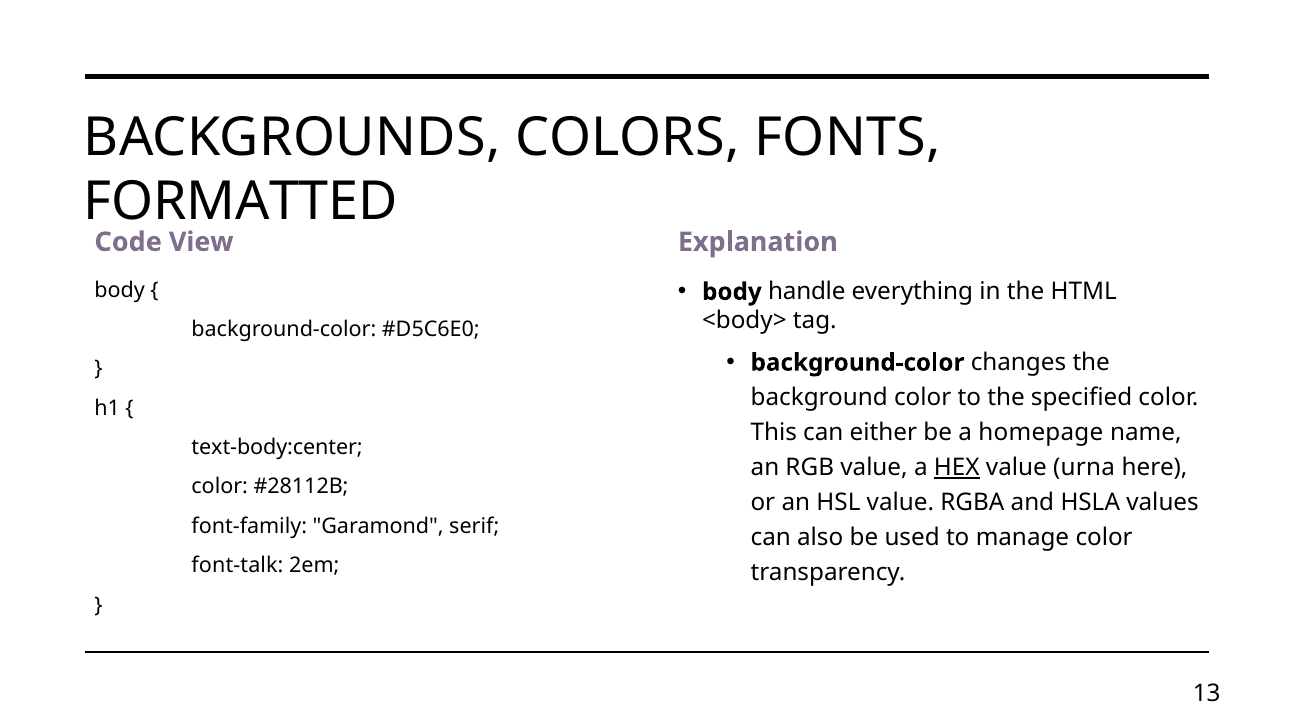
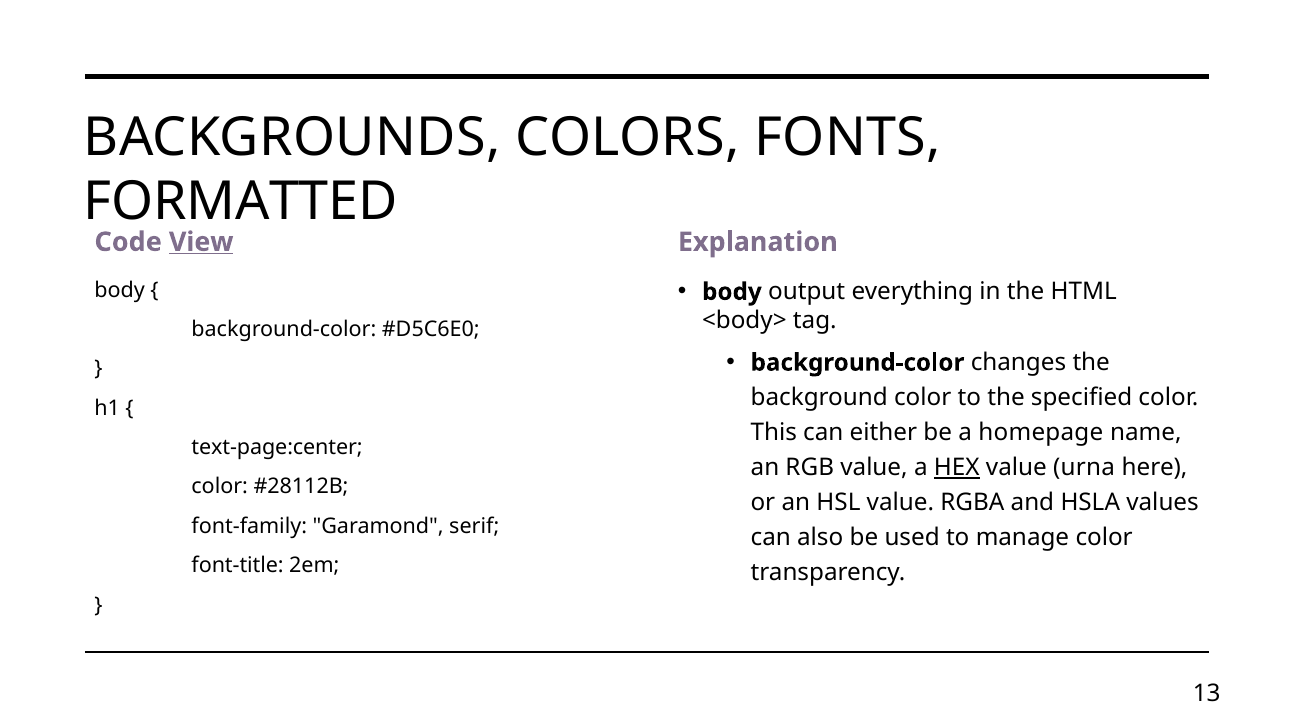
View underline: none -> present (201, 242)
handle: handle -> output (807, 292)
text-body:center: text-body:center -> text-page:center (277, 447)
font-talk: font-talk -> font-title (238, 565)
